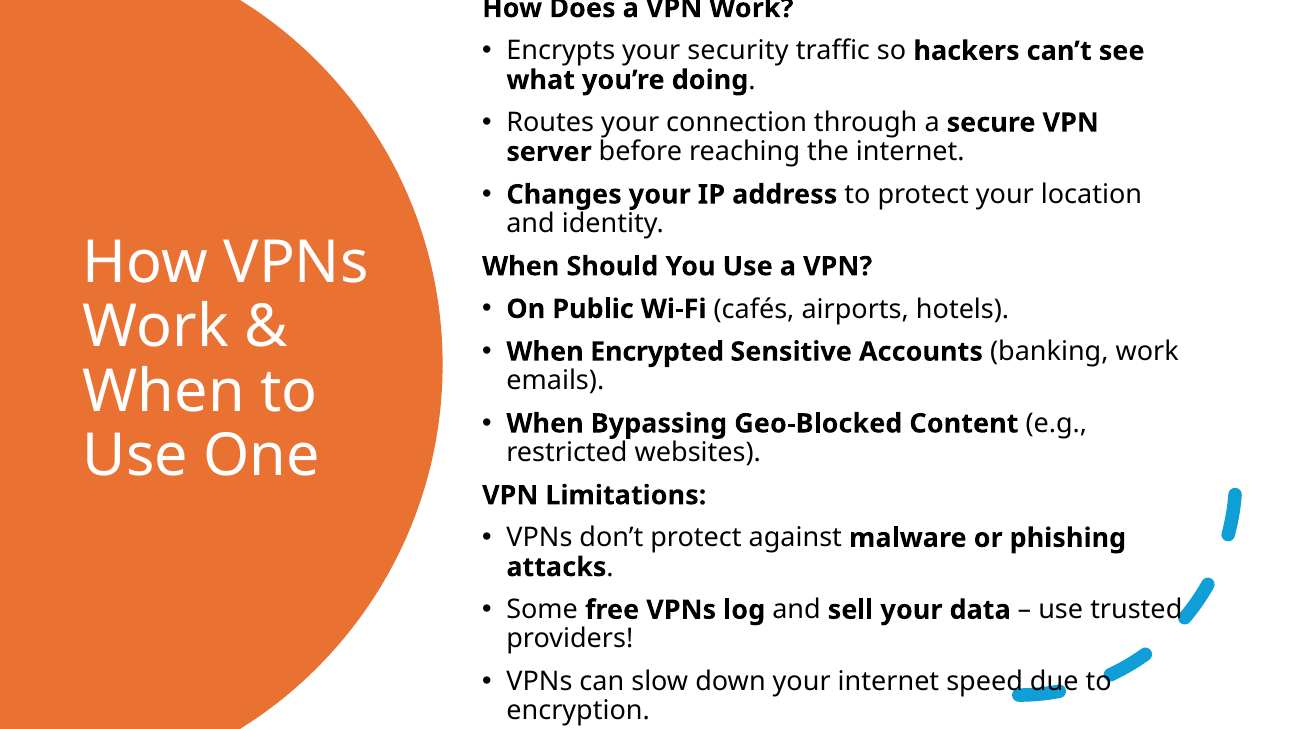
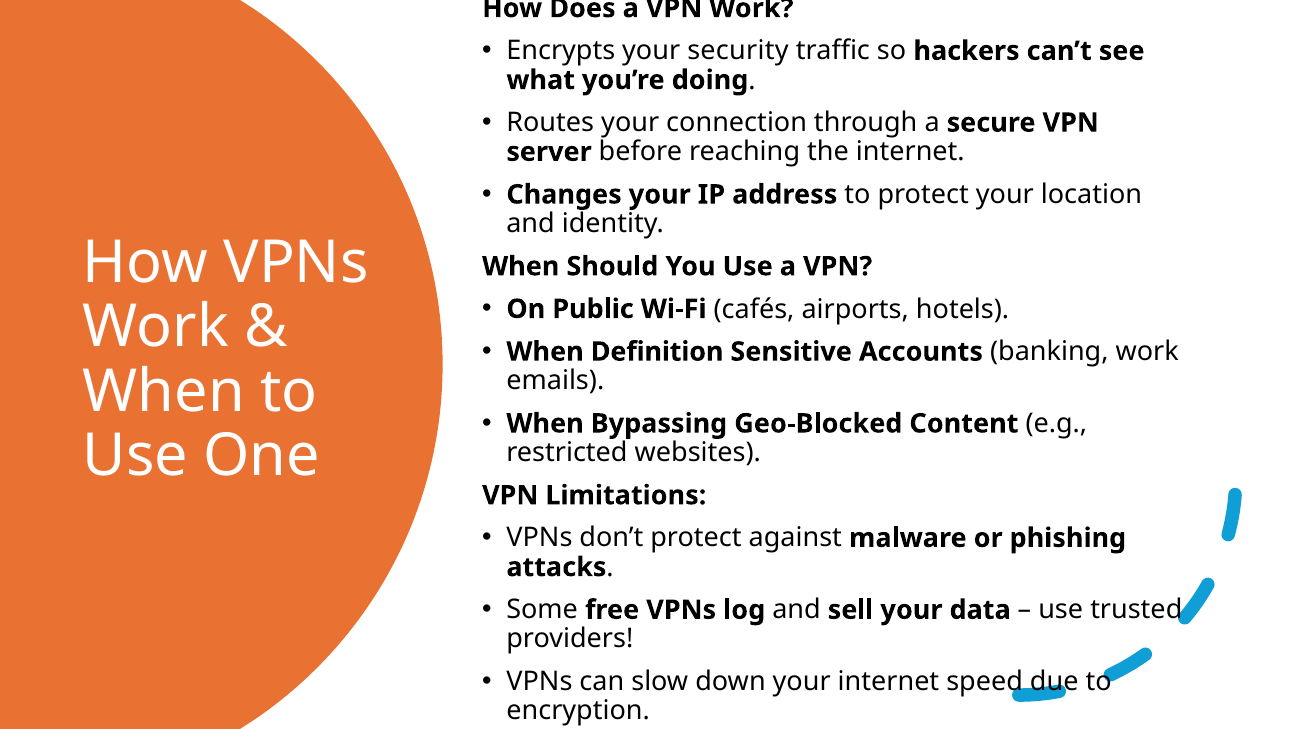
Encrypted: Encrypted -> Definition (657, 351)
